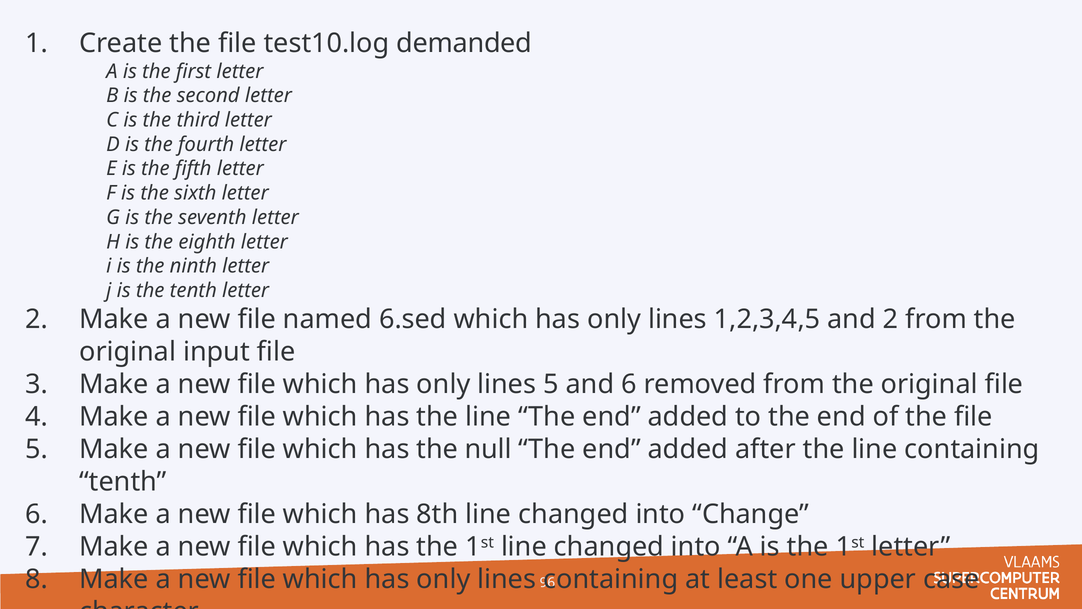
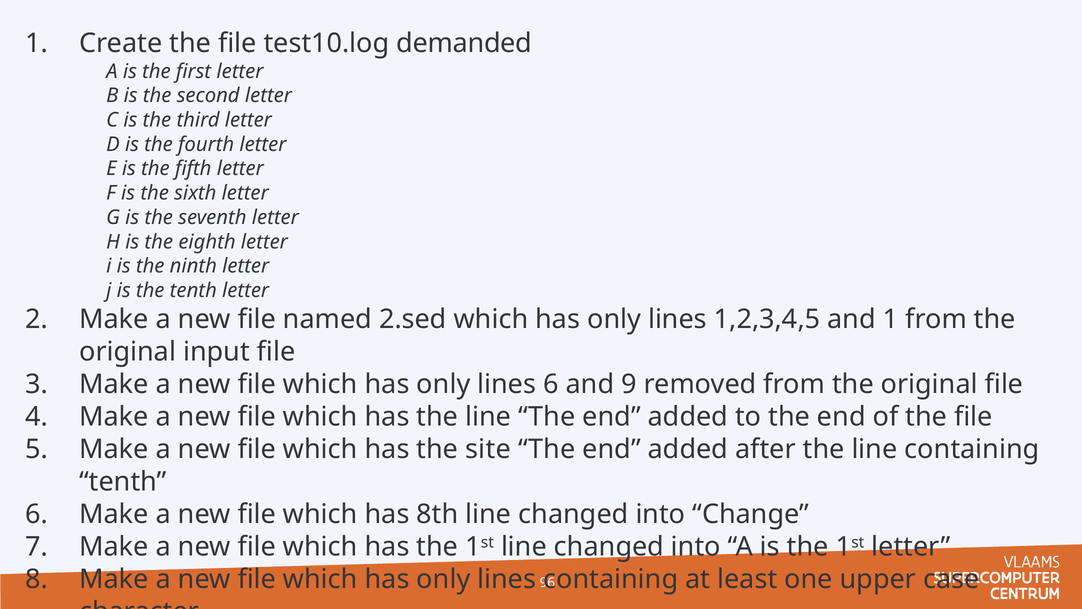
6.sed: 6.sed -> 2.sed (413, 319)
and 2: 2 -> 1 (891, 319)
lines 5: 5 -> 6 (551, 384)
and 6: 6 -> 9 (629, 384)
null: null -> site (488, 449)
